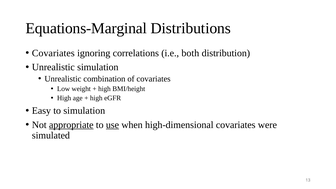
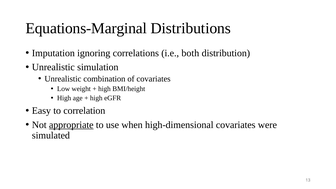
Covariates: Covariates -> Imputation (53, 53)
to simulation: simulation -> correlation (84, 111)
use underline: present -> none (112, 125)
